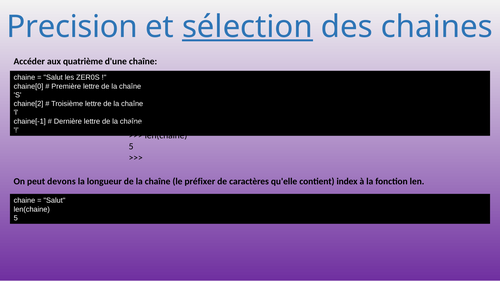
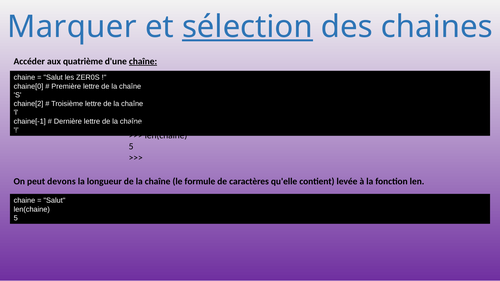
Precision: Precision -> Marquer (72, 27)
chaîne underline: none -> present (143, 61)
préfixer: préfixer -> formule (200, 181)
index: index -> levée (347, 181)
